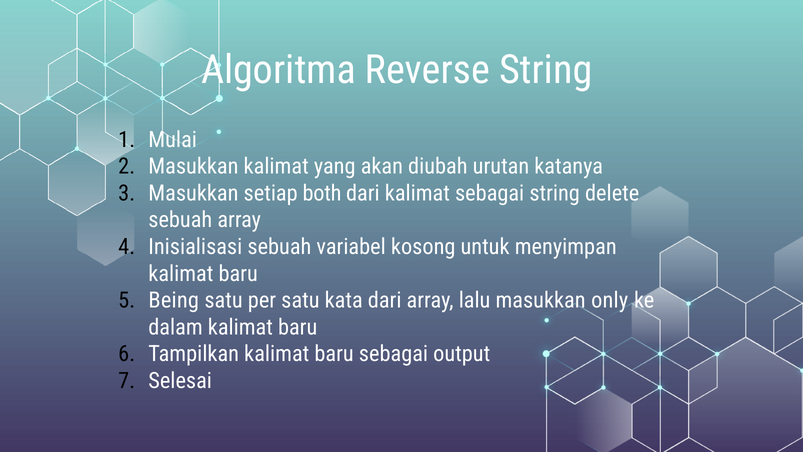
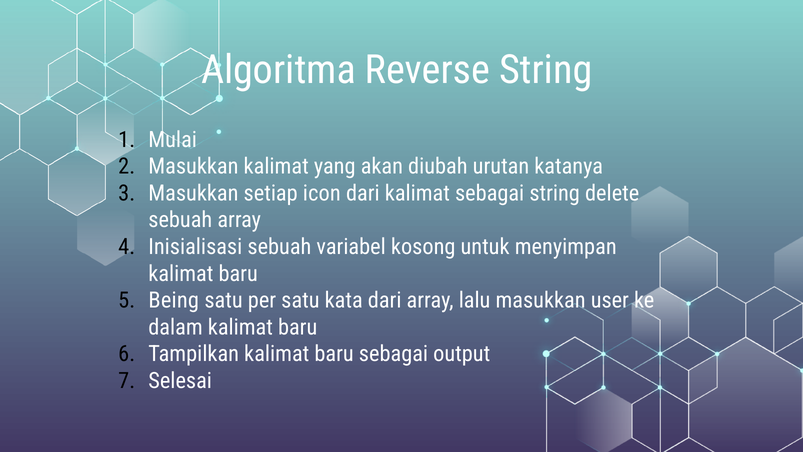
both: both -> icon (322, 193)
only: only -> user (610, 300)
